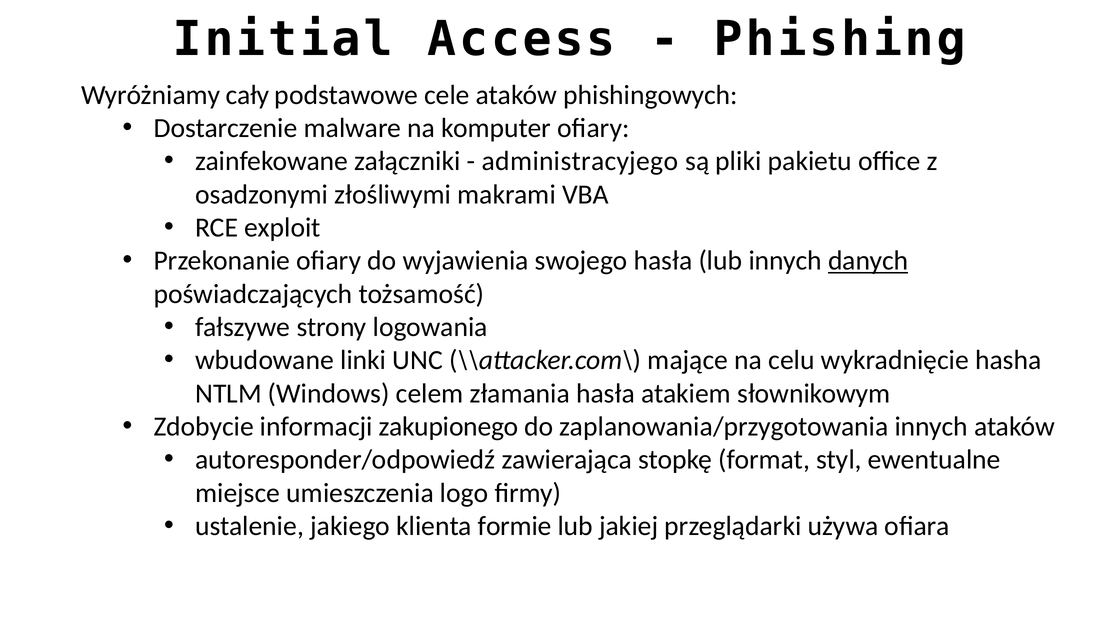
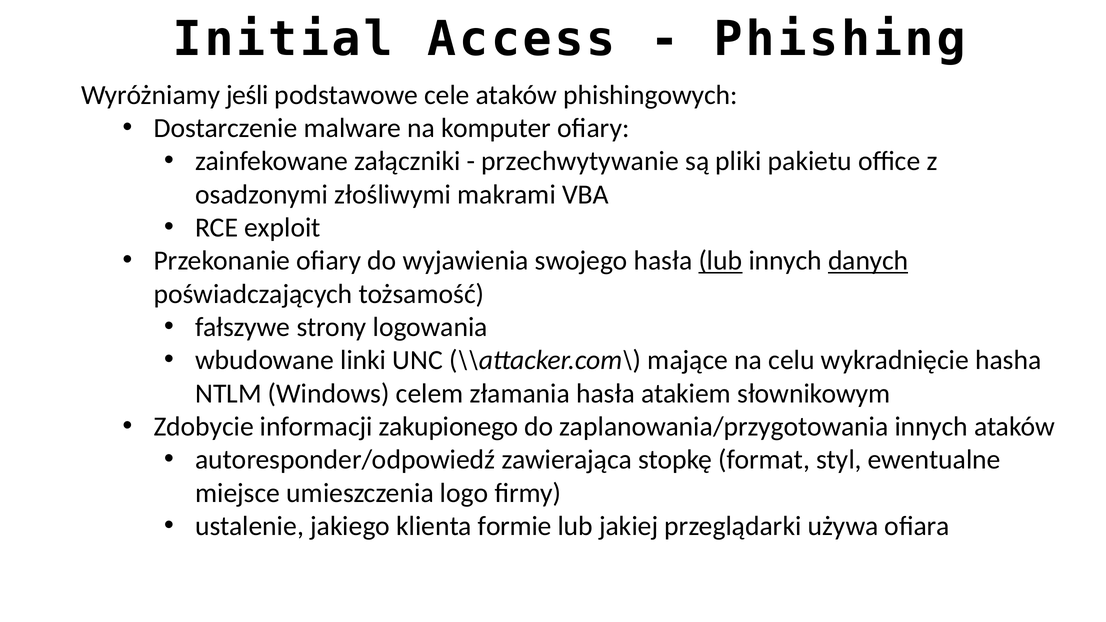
cały: cały -> jeśli (247, 95)
administracyjego: administracyjego -> przechwytywanie (580, 161)
lub underline: none -> present (720, 261)
